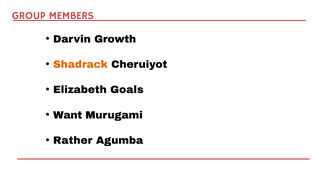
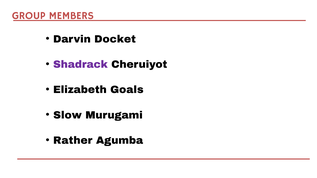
Growth: Growth -> Docket (115, 39)
Shadrack colour: orange -> purple (80, 64)
Want: Want -> Slow (68, 115)
